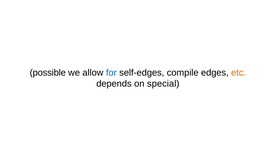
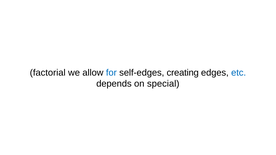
possible: possible -> factorial (48, 73)
compile: compile -> creating (183, 73)
etc colour: orange -> blue (239, 73)
